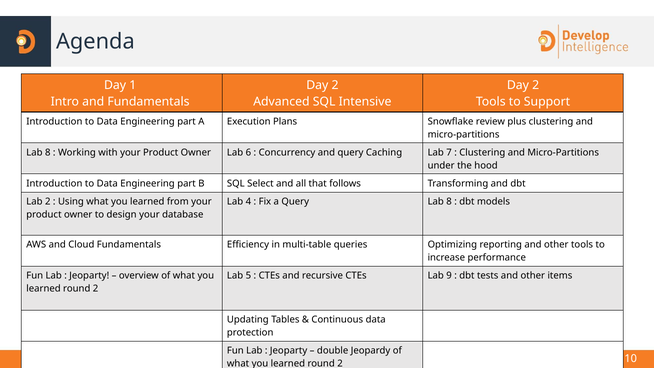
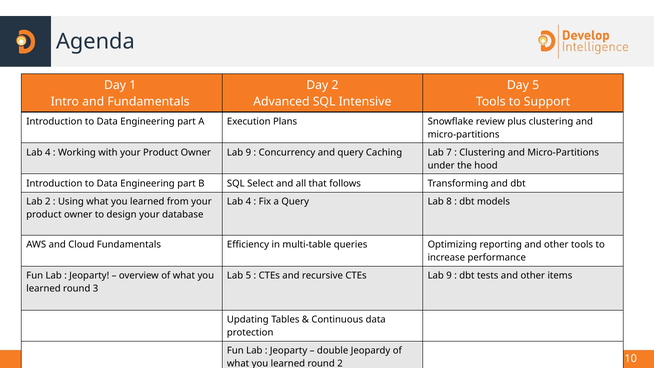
2: 2 -> 5 (536, 85)
8: 8 -> 4 (48, 152)
Owner Lab 6: 6 -> 9 (248, 152)
2: 2 -> 3 (96, 289)
